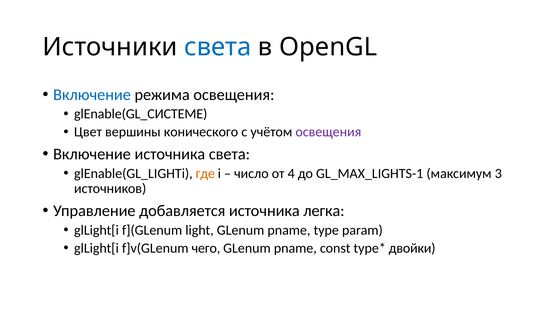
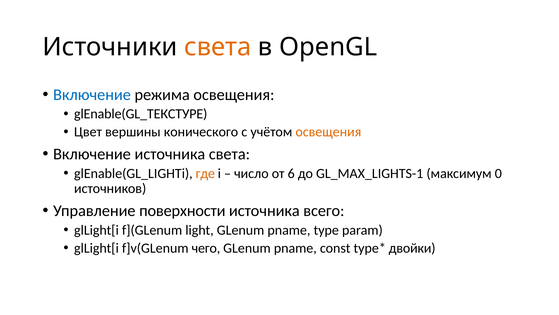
света colour: blue -> orange (218, 47)
glEnable(GL_СИСТЕМЕ: glEnable(GL_СИСТЕМЕ -> glEnable(GL_ТЕКСТУРЕ (141, 114)
освещения colour: purple -> orange (328, 132)
4: 4 -> 6 (291, 173)
3: 3 -> 0 (498, 173)
добавляется: добавляется -> поверхности (182, 210)
легка: легка -> всего (324, 210)
